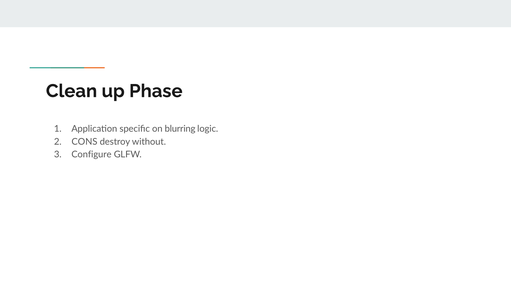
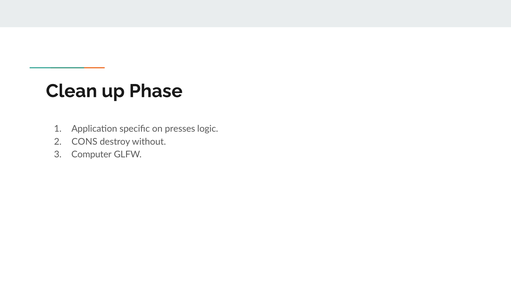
blurring: blurring -> presses (180, 129)
Configure: Configure -> Computer (91, 155)
